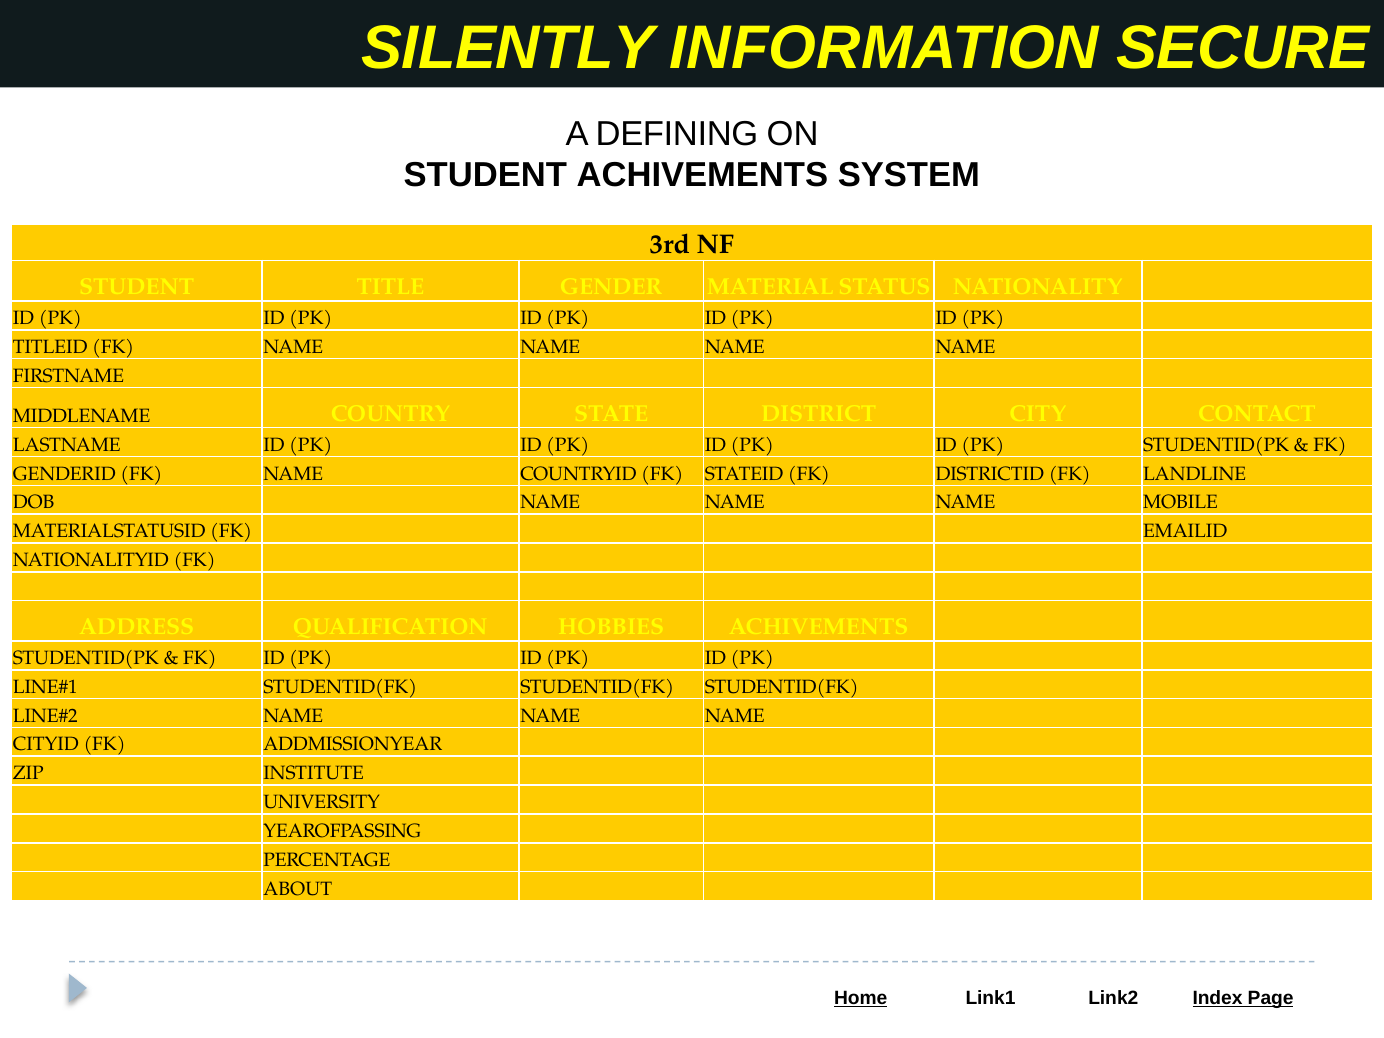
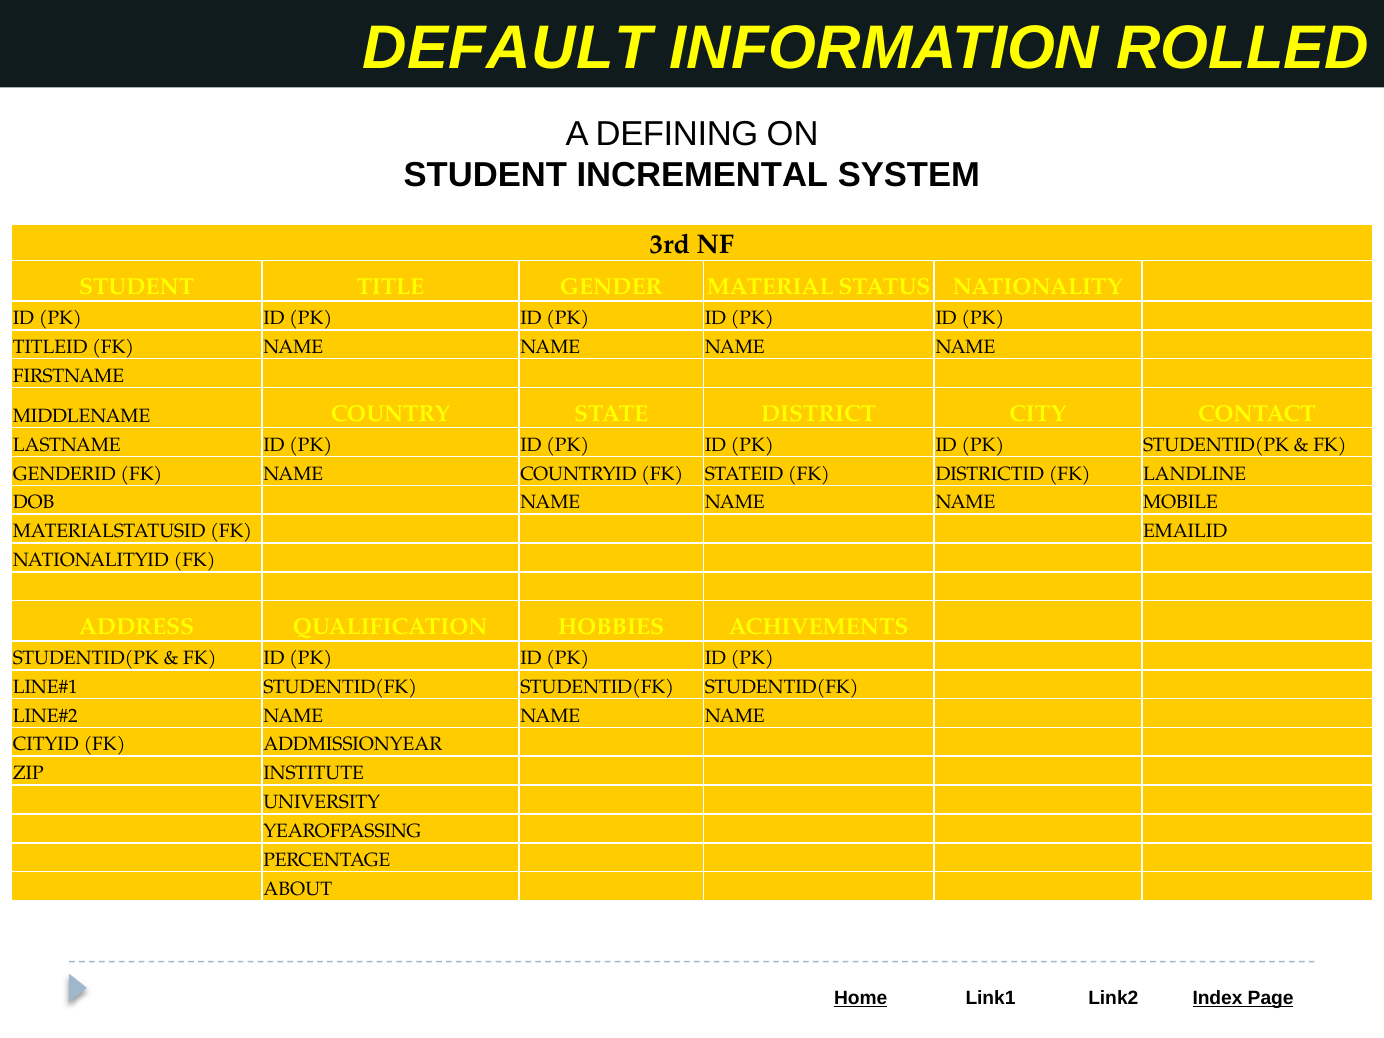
SILENTLY: SILENTLY -> DEFAULT (507, 48)
SECURE: SECURE -> ROLLED (1243, 48)
STUDENT ACHIVEMENTS: ACHIVEMENTS -> INCREMENTAL (702, 175)
